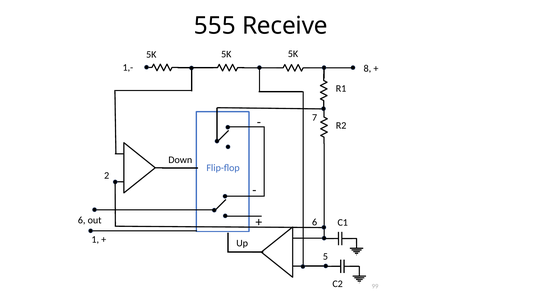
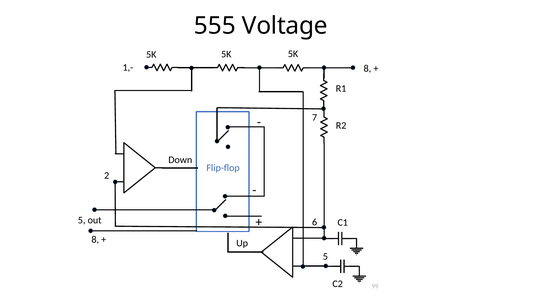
Receive: Receive -> Voltage (285, 26)
6: 6 -> 5 (82, 221)
1: 1 -> 8 (95, 240)
